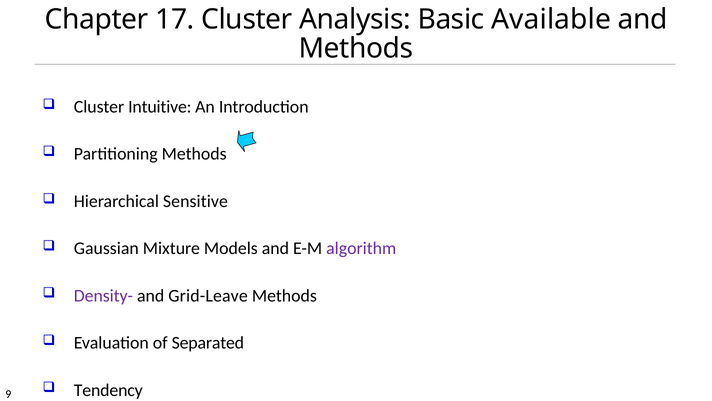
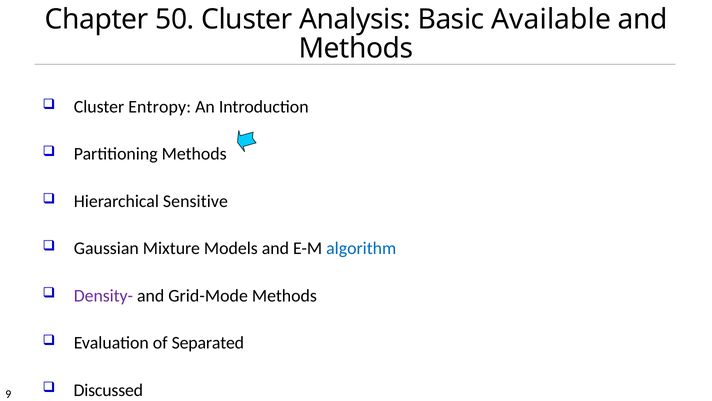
17: 17 -> 50 (175, 19)
Intuitive: Intuitive -> Entropy (160, 107)
algorithm colour: purple -> blue (361, 248)
Grid-Leave: Grid-Leave -> Grid-Mode (208, 295)
Tendency: Tendency -> Discussed (108, 390)
